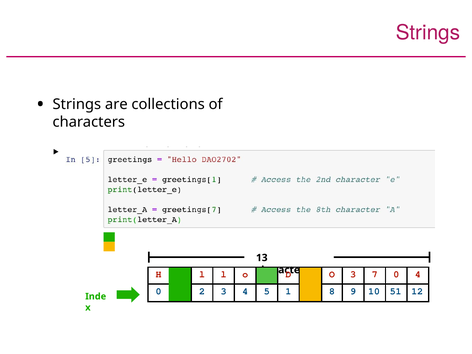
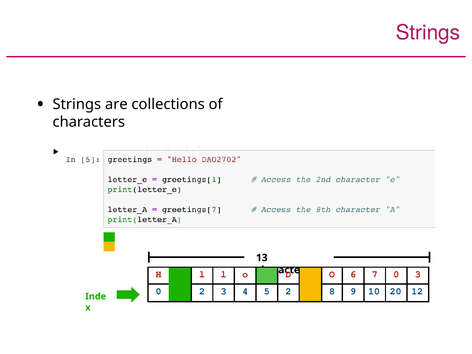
O 3: 3 -> 6 (353, 274)
0 4: 4 -> 3 (418, 274)
5 1: 1 -> 2 (288, 291)
51: 51 -> 20 (396, 291)
